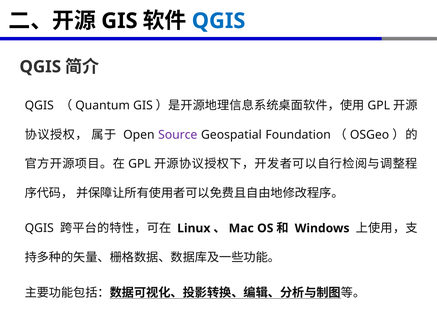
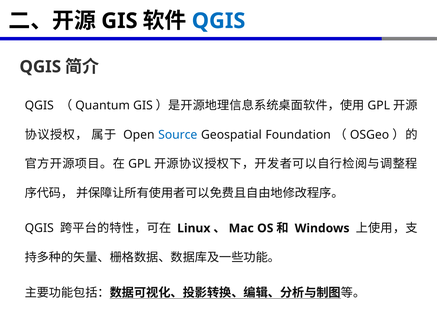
Source colour: purple -> blue (178, 135)
